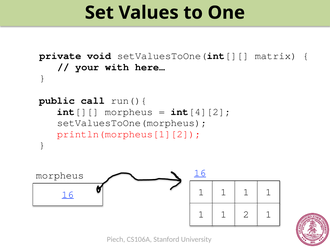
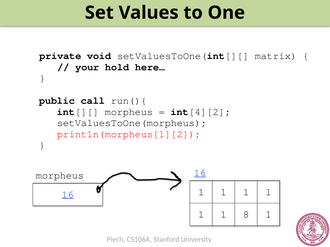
with: with -> hold (117, 67)
2: 2 -> 8 (246, 215)
